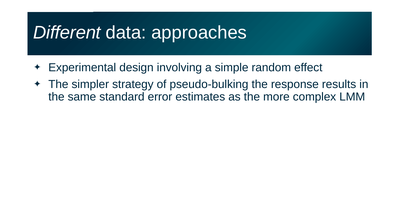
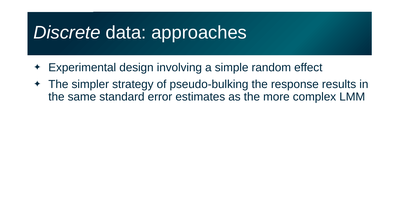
Different: Different -> Discrete (67, 33)
